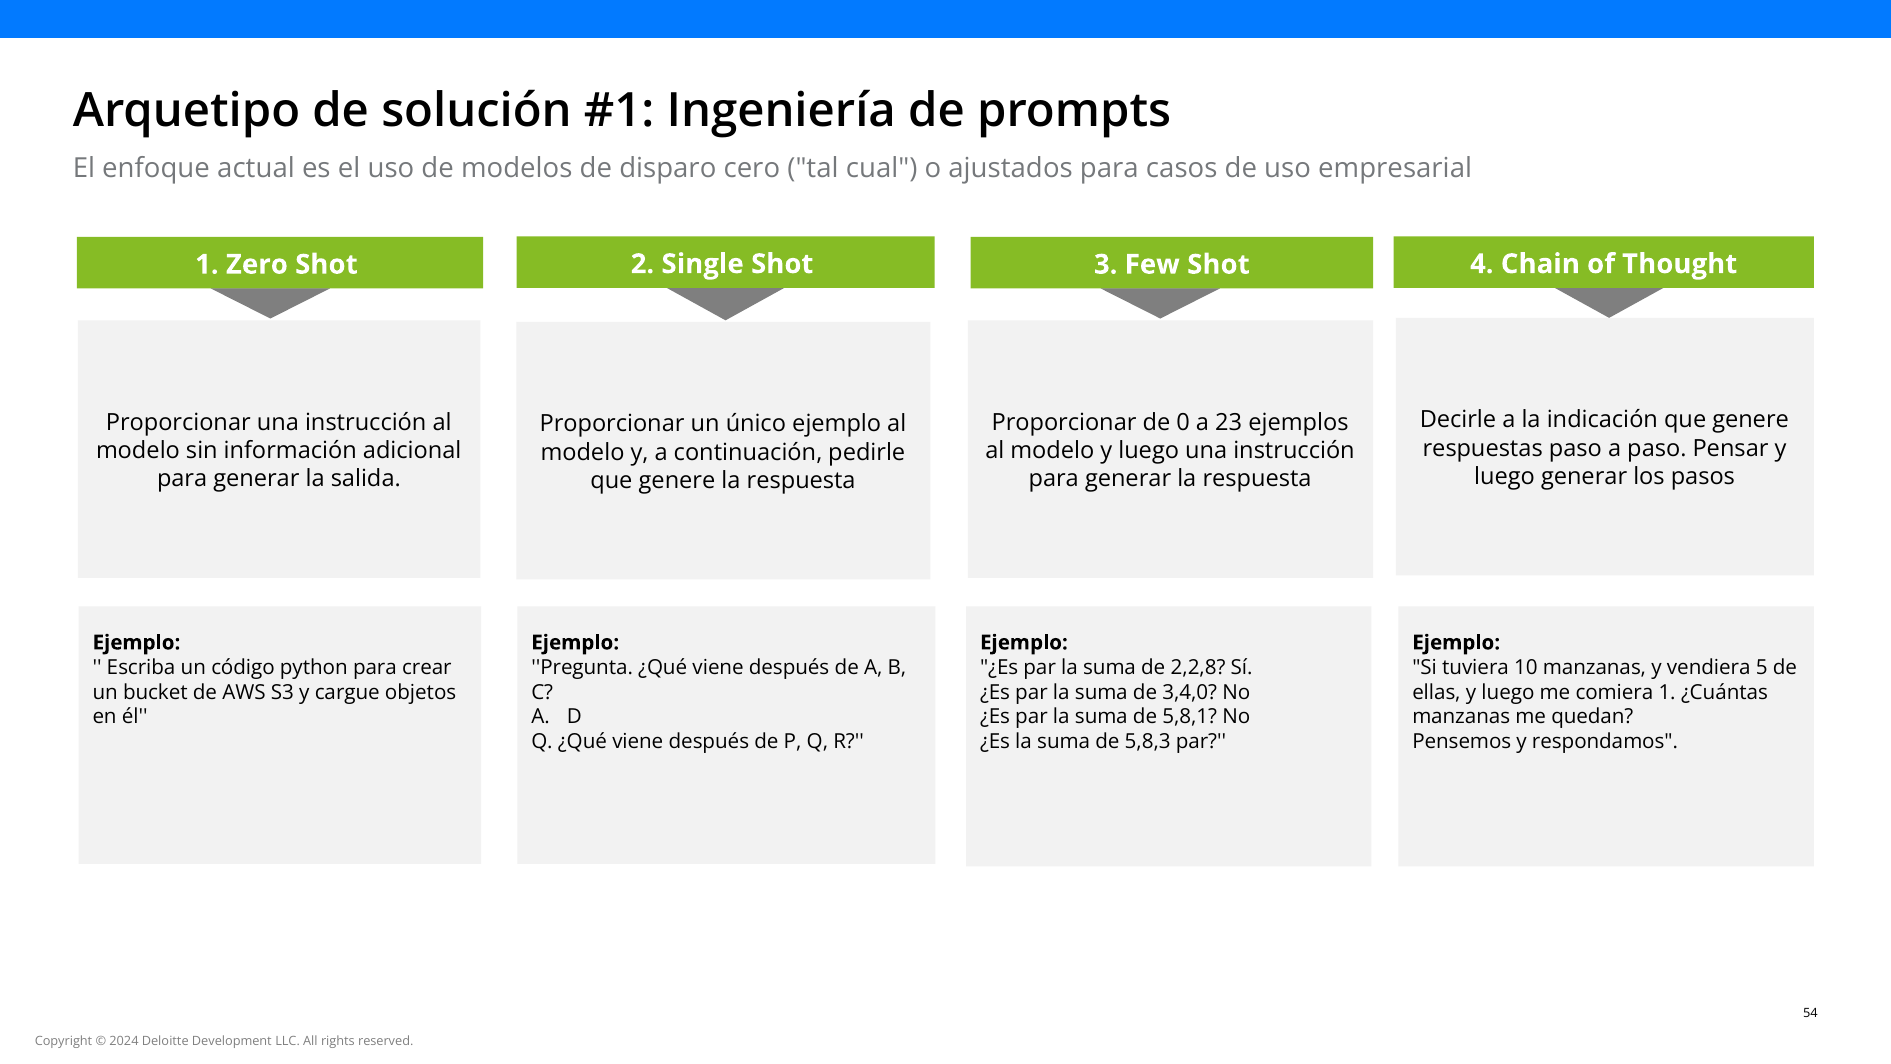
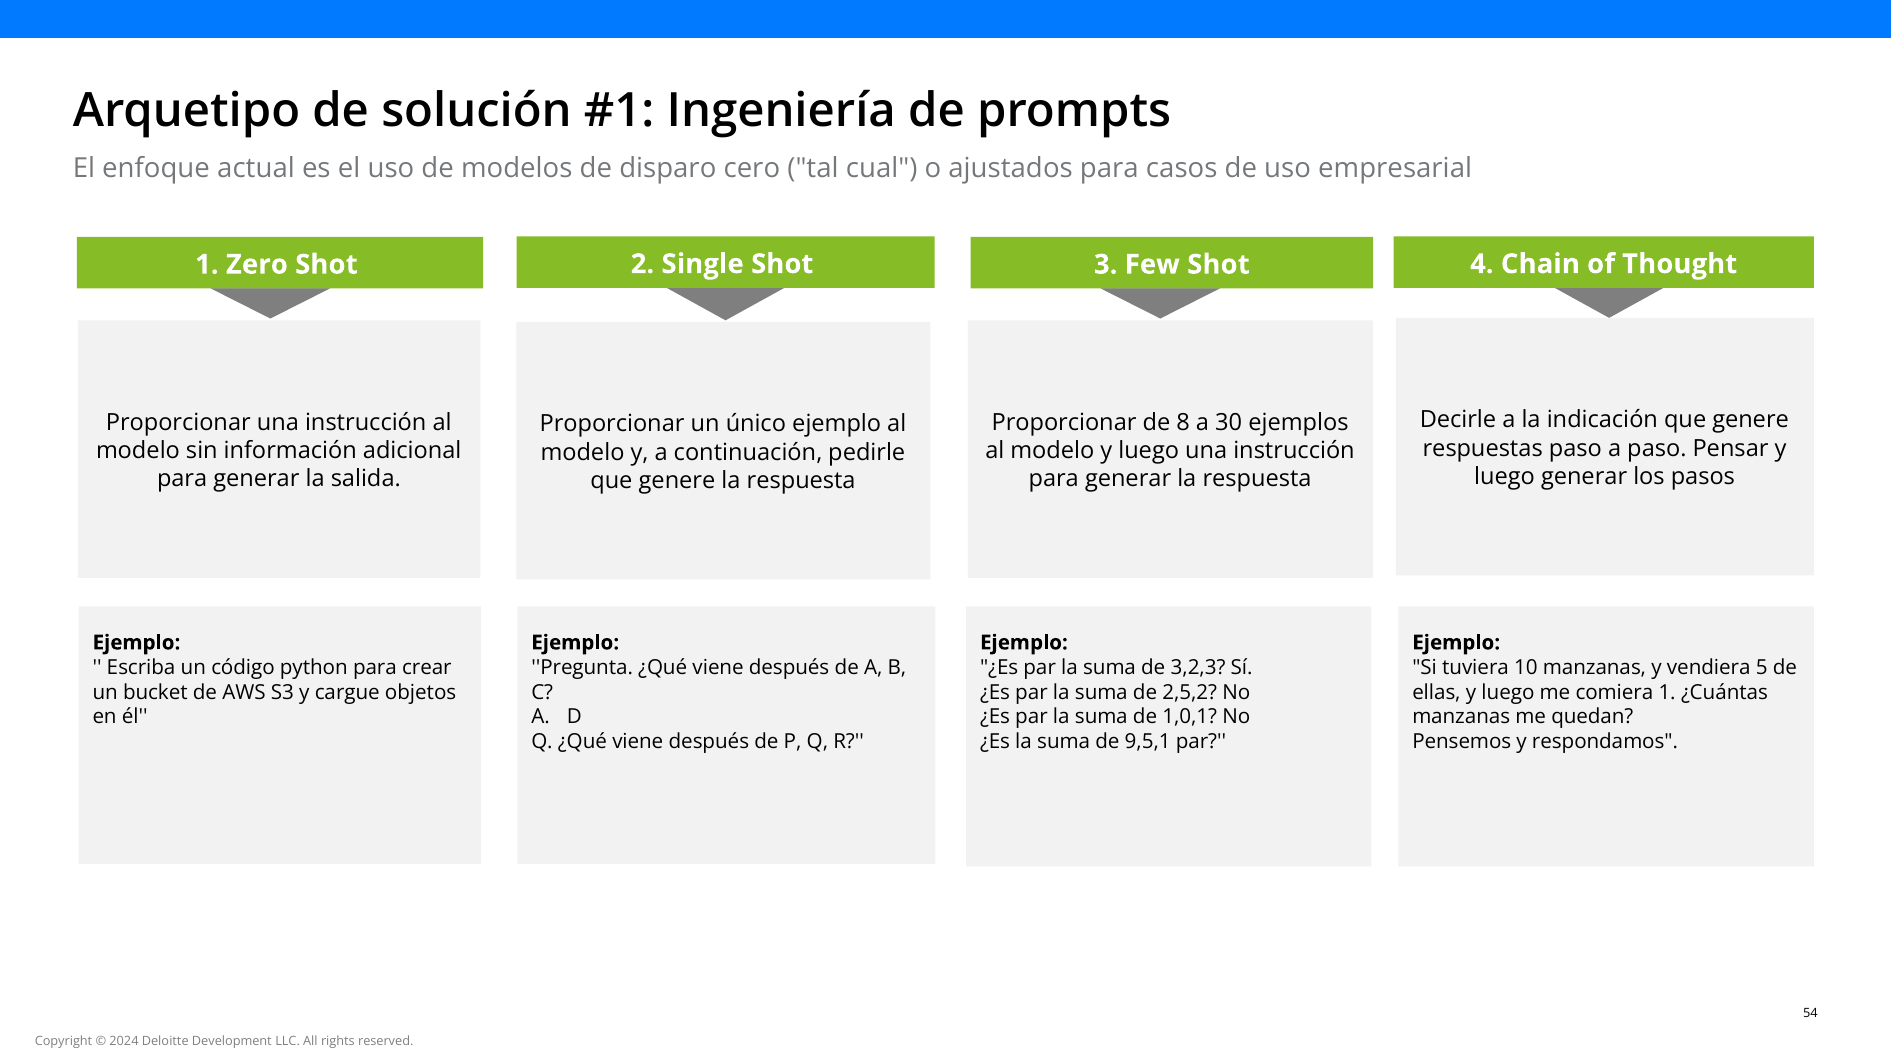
0: 0 -> 8 (1183, 422)
23: 23 -> 30 (1229, 422)
2,2,8: 2,2,8 -> 3,2,3 (1198, 667)
3,4,0: 3,4,0 -> 2,5,2 (1190, 692)
5,8,1: 5,8,1 -> 1,0,1 (1190, 717)
5,8,3: 5,8,3 -> 9,5,1 (1148, 742)
